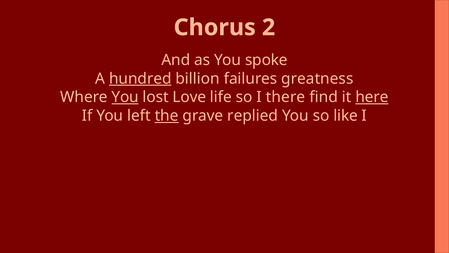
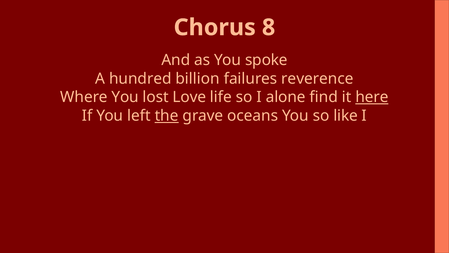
2: 2 -> 8 (269, 27)
hundred underline: present -> none (140, 79)
greatness: greatness -> reverence (317, 79)
You underline: present -> none (125, 97)
there: there -> alone (286, 97)
replied: replied -> oceans (253, 116)
